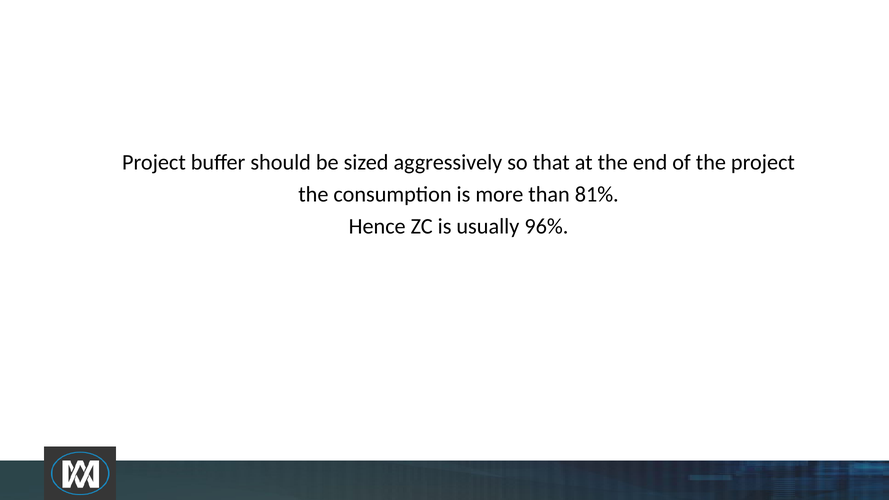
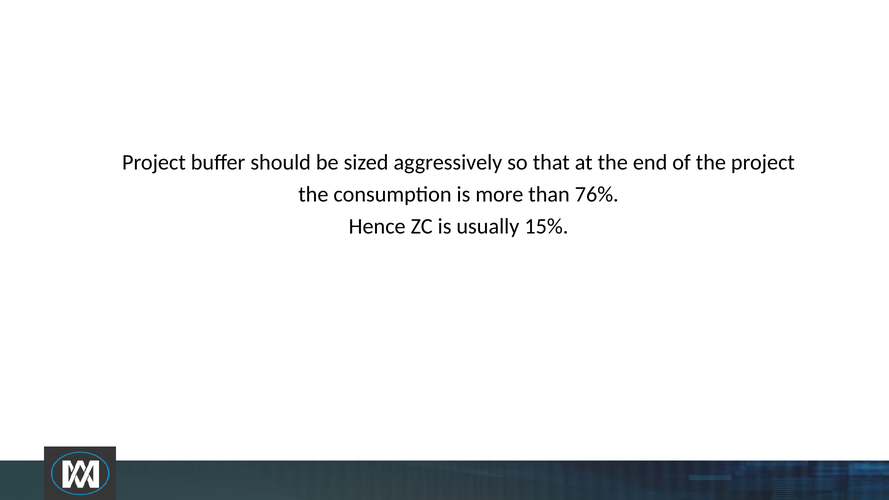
81%: 81% -> 76% (597, 194)
96%: 96% -> 15% (546, 226)
